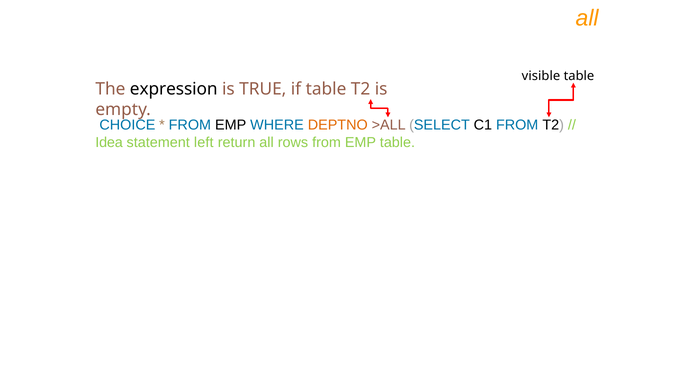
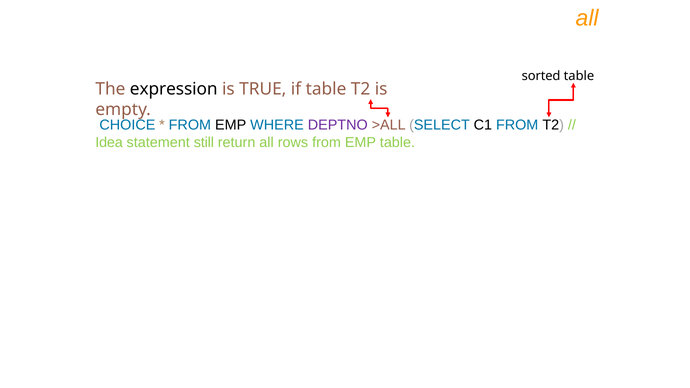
visible: visible -> sorted (541, 76)
DEPTNO colour: orange -> purple (338, 125)
left: left -> still (204, 142)
